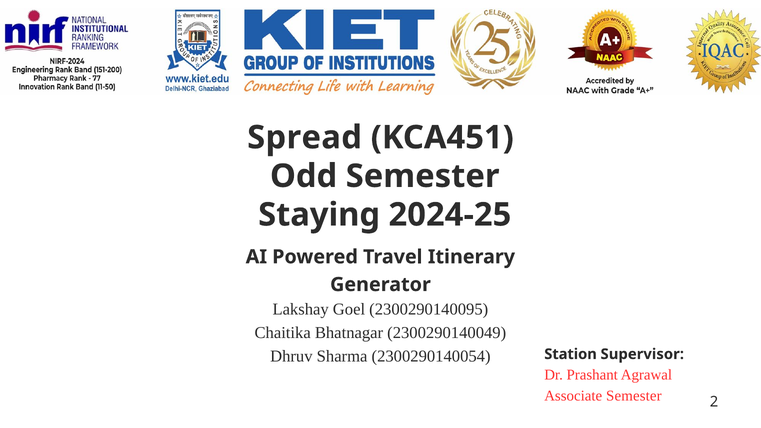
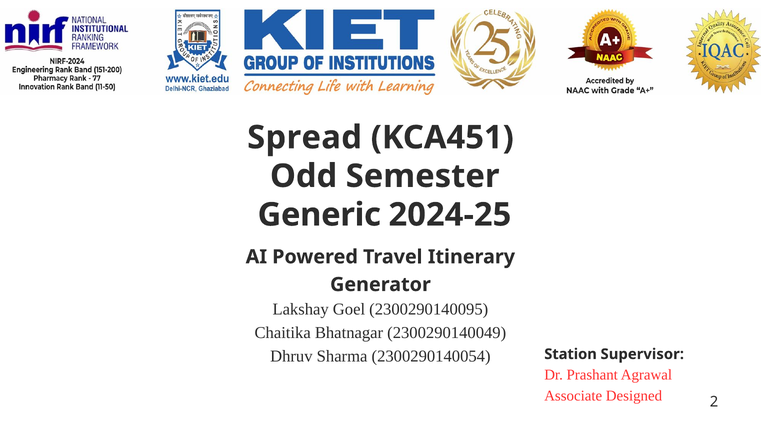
Staying: Staying -> Generic (319, 215)
Associate Semester: Semester -> Designed (634, 396)
